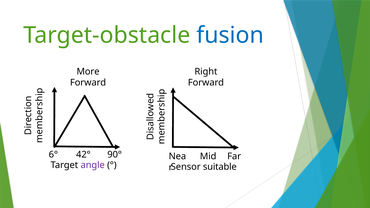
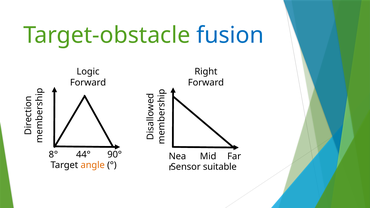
More: More -> Logic (88, 72)
6°: 6° -> 8° (53, 155)
42°: 42° -> 44° (83, 155)
angle colour: purple -> orange (93, 165)
